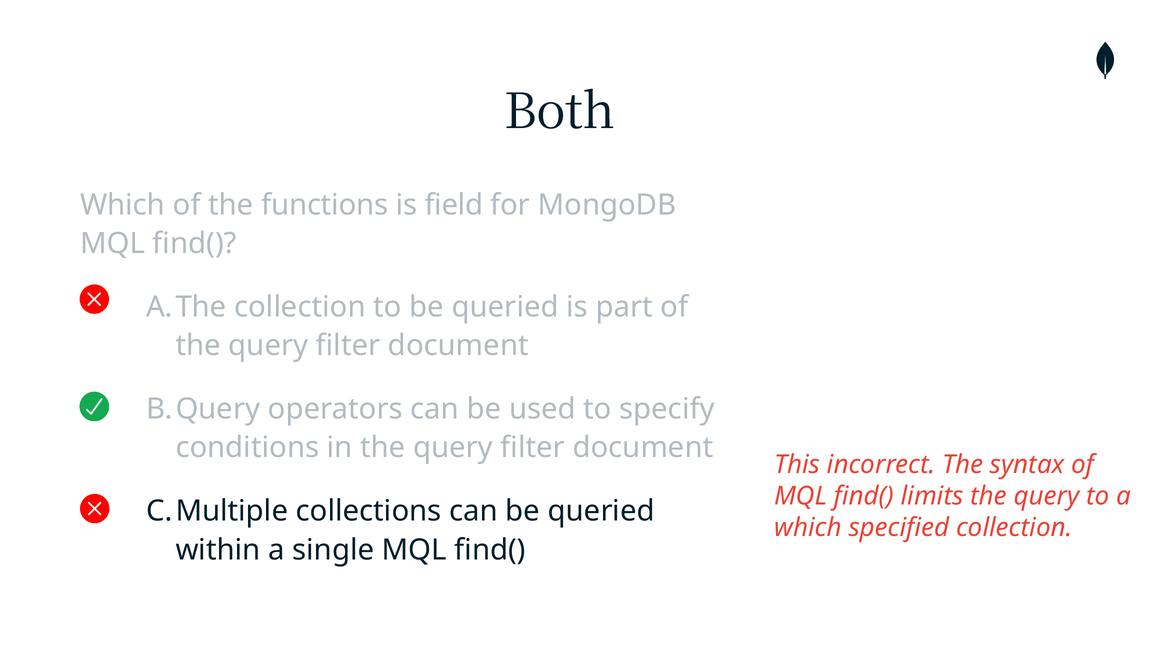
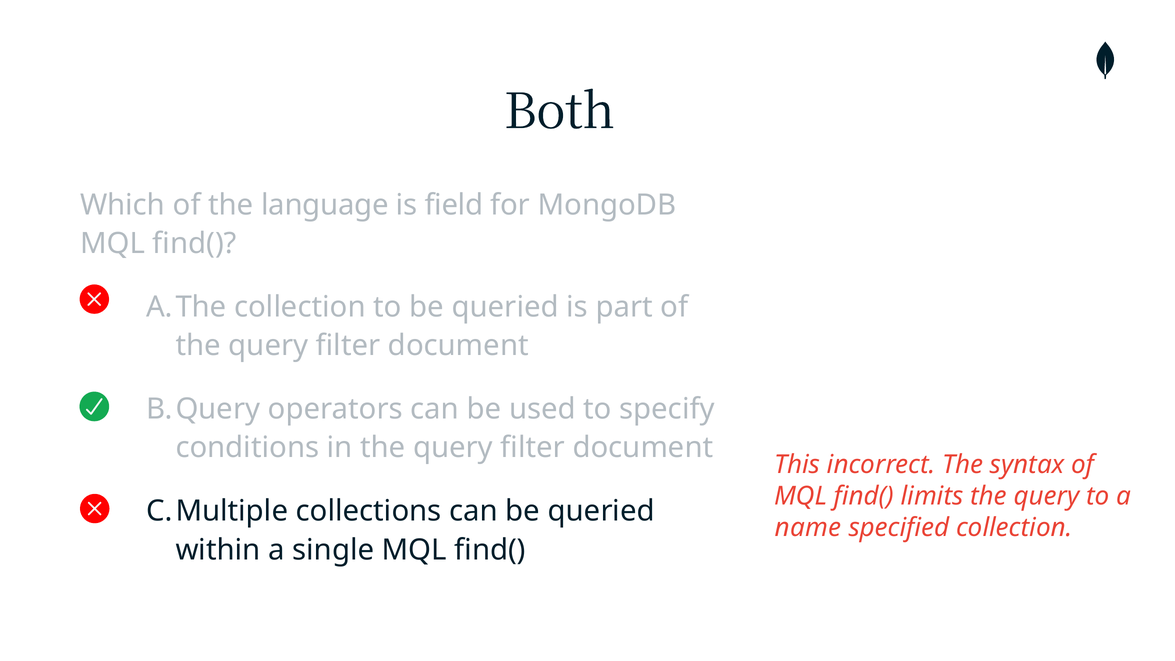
functions: functions -> language (325, 205)
which: which -> name (808, 527)
